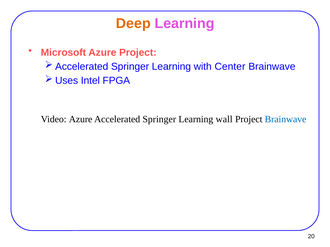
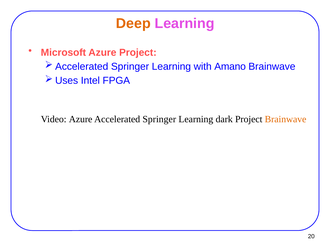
Center: Center -> Amano (230, 67)
wall: wall -> dark (224, 119)
Brainwave colour: blue -> orange (286, 119)
